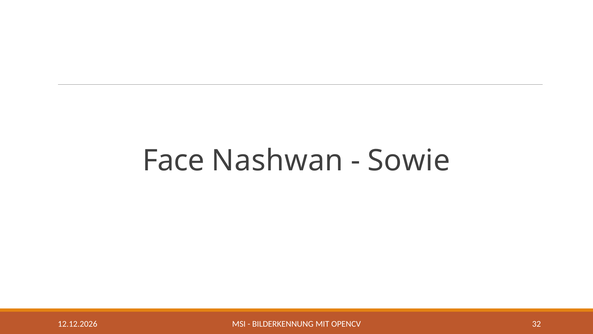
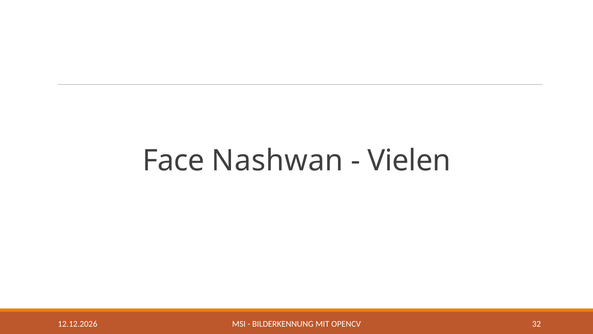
Sowie: Sowie -> Vielen (409, 160)
